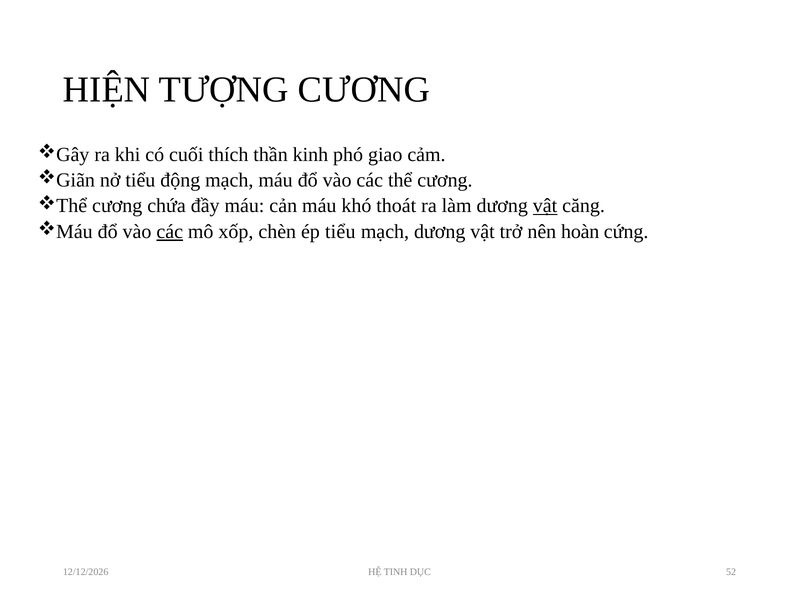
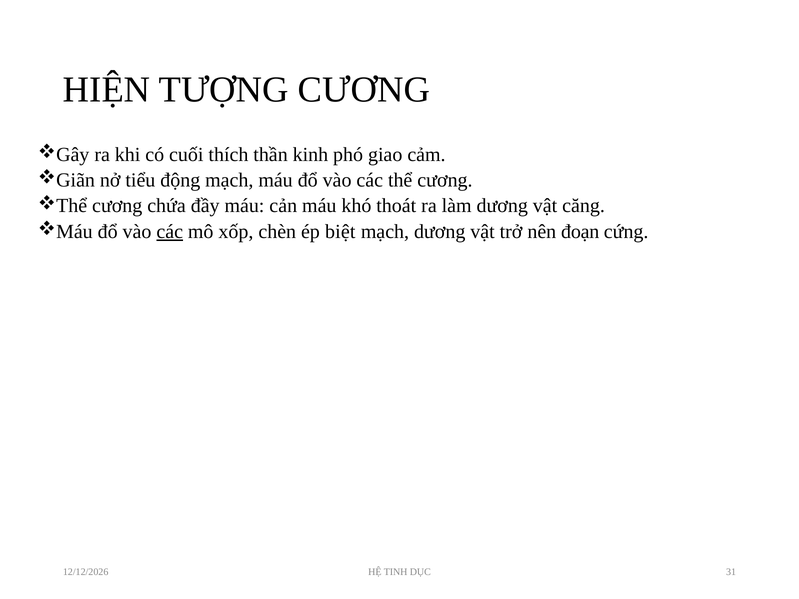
vật underline: present -> none (545, 206)
ép tiểu: tiểu -> biệt (340, 232)
hoàn: hoàn -> đoạn (580, 232)
52: 52 -> 31 (731, 572)
